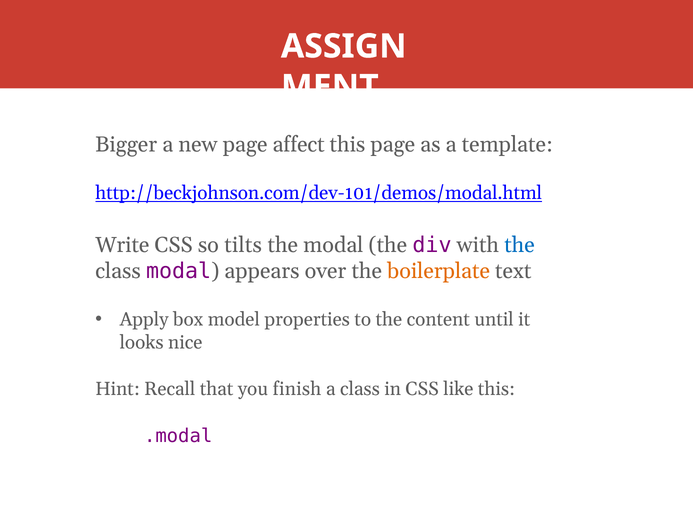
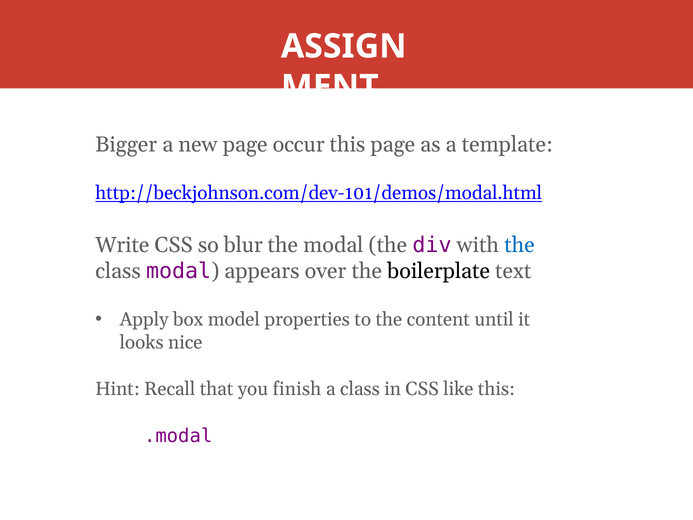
affect: affect -> occur (299, 144)
tilts: tilts -> blur (243, 245)
boilerplate colour: orange -> black (439, 271)
